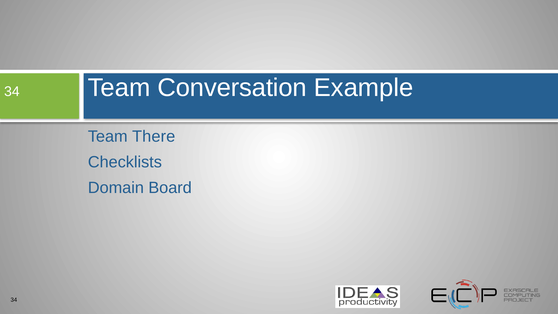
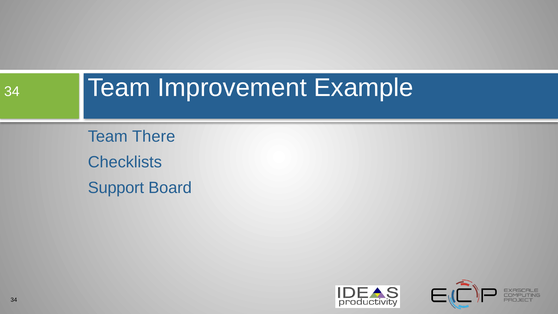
Conversation: Conversation -> Improvement (232, 88)
Domain: Domain -> Support (116, 188)
